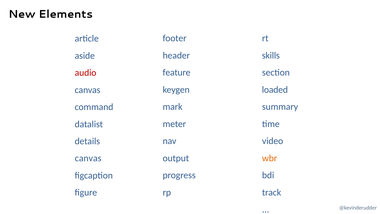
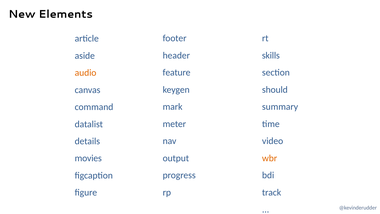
audio colour: red -> orange (86, 73)
loaded: loaded -> should (275, 90)
canvas: canvas -> movies (88, 158)
